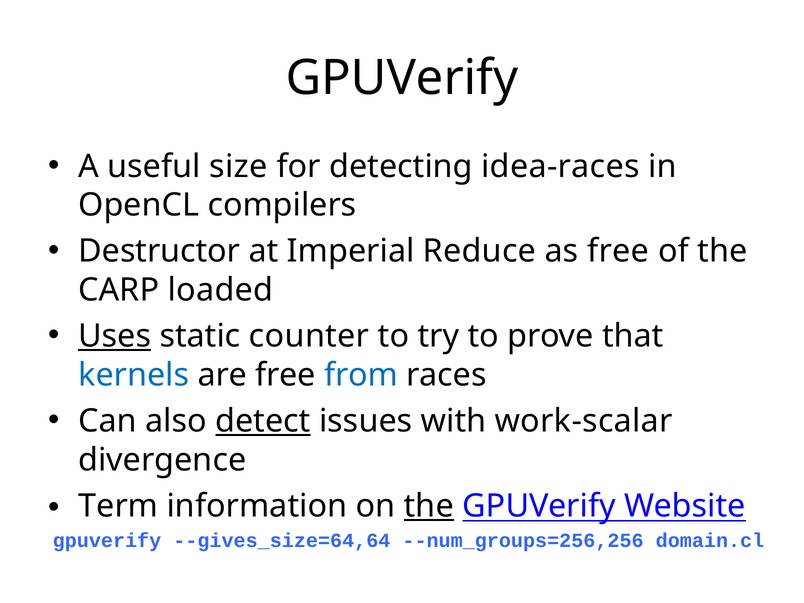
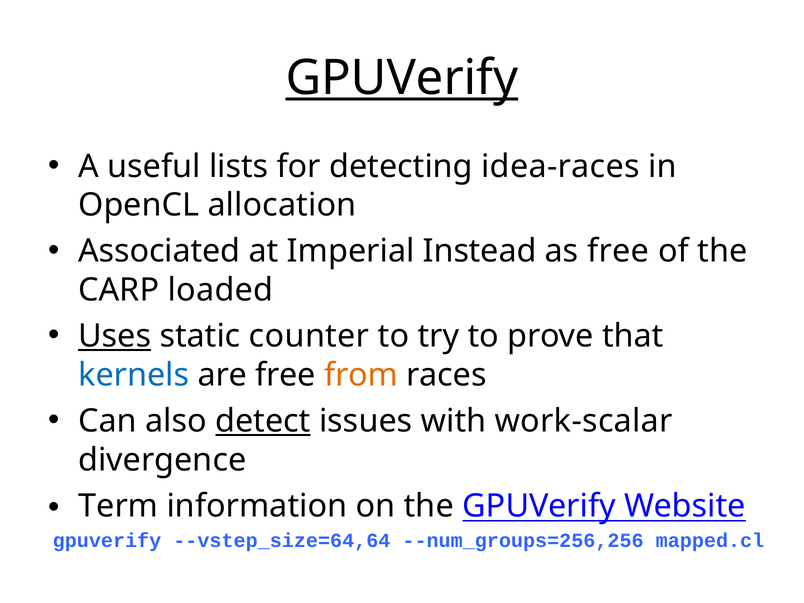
GPUVerify underline: none -> present (402, 78)
size: size -> lists (239, 166)
compilers: compilers -> allocation (282, 205)
Destructor: Destructor -> Associated (159, 251)
Reduce: Reduce -> Instead (480, 251)
from colour: blue -> orange (361, 375)
the underline: present -> none (429, 506)
--gives_size=64,64: --gives_size=64,64 -> --vstep_size=64,64 (282, 540)
domain.cl: domain.cl -> mapped.cl (710, 540)
